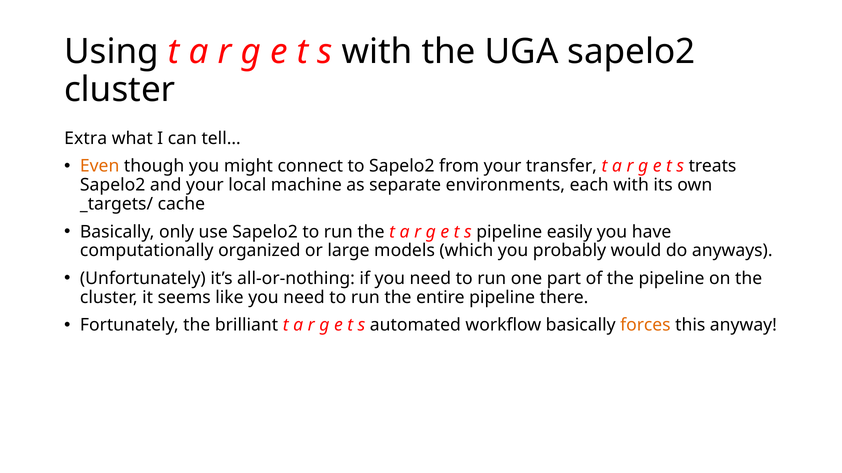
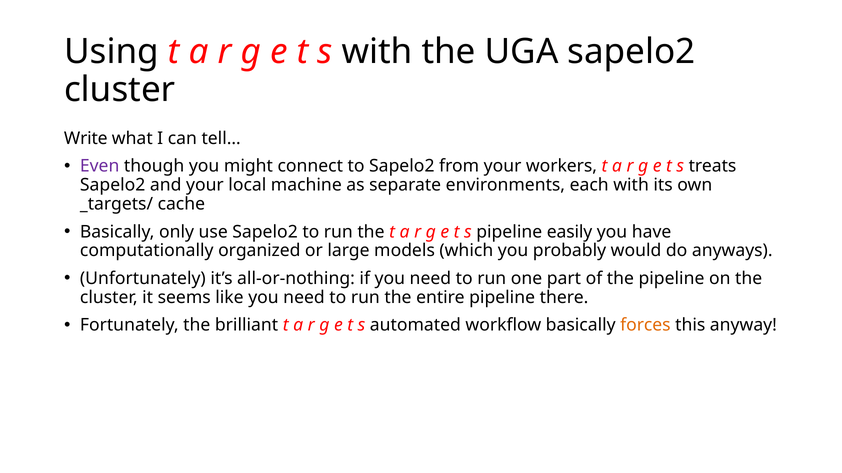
Extra: Extra -> Write (86, 139)
Even colour: orange -> purple (100, 166)
transfer: transfer -> workers (561, 166)
